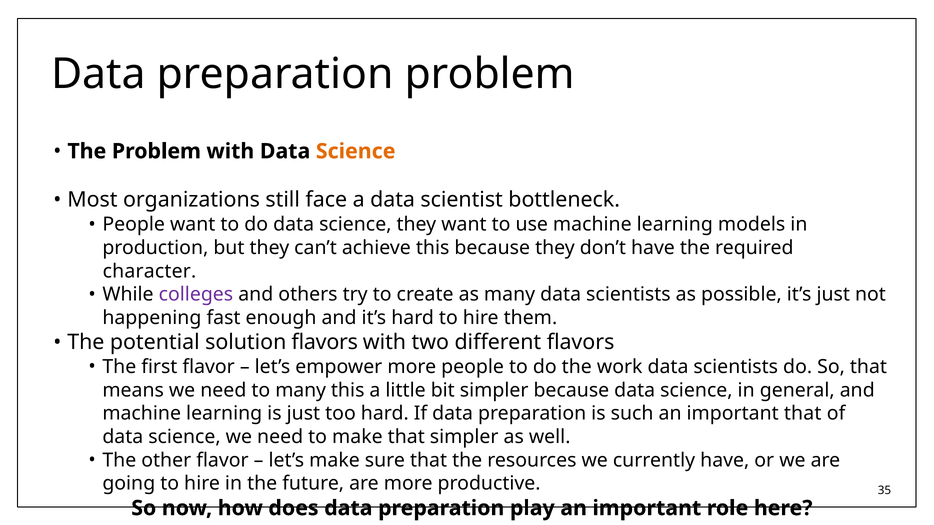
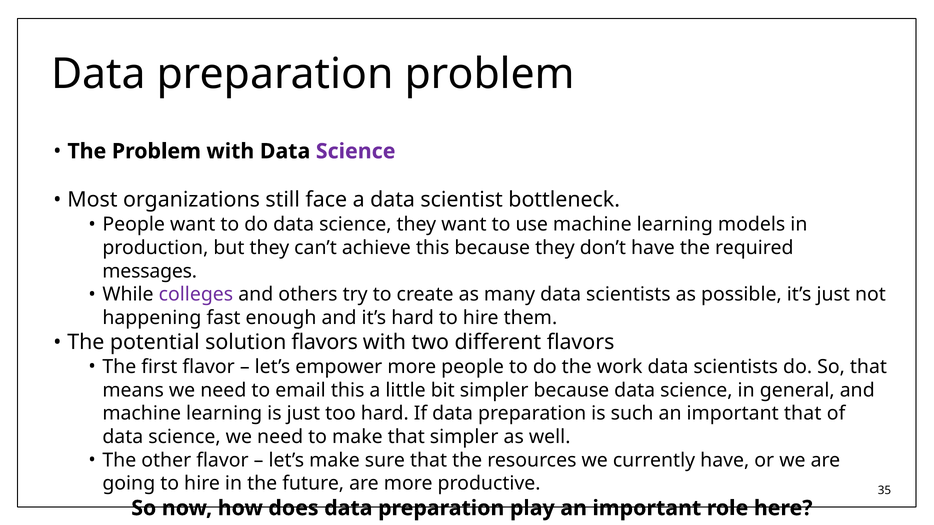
Science colour: orange -> purple (356, 151)
character: character -> messages (150, 271)
to many: many -> email (301, 390)
